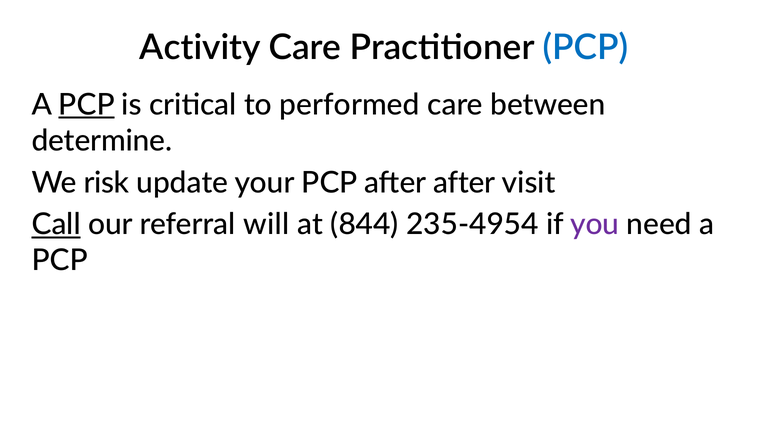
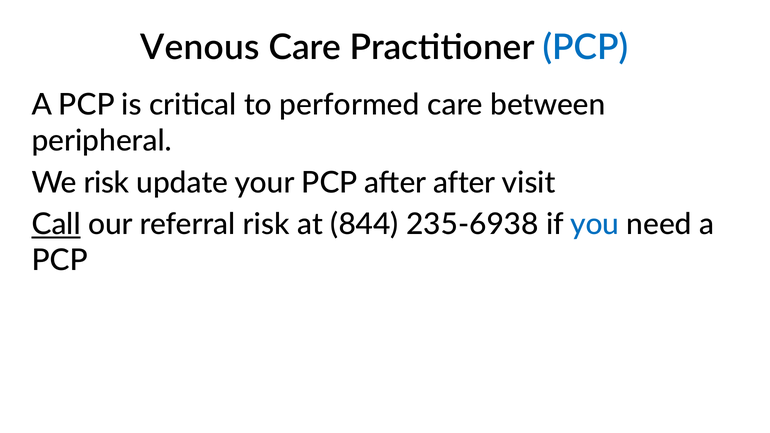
Activity: Activity -> Venous (200, 48)
PCP underline: present -> none (87, 105)
determine: determine -> peripheral (102, 141)
referral will: will -> risk (266, 225)
235-4954: 235-4954 -> 235-6938 (472, 225)
you colour: purple -> blue (595, 225)
